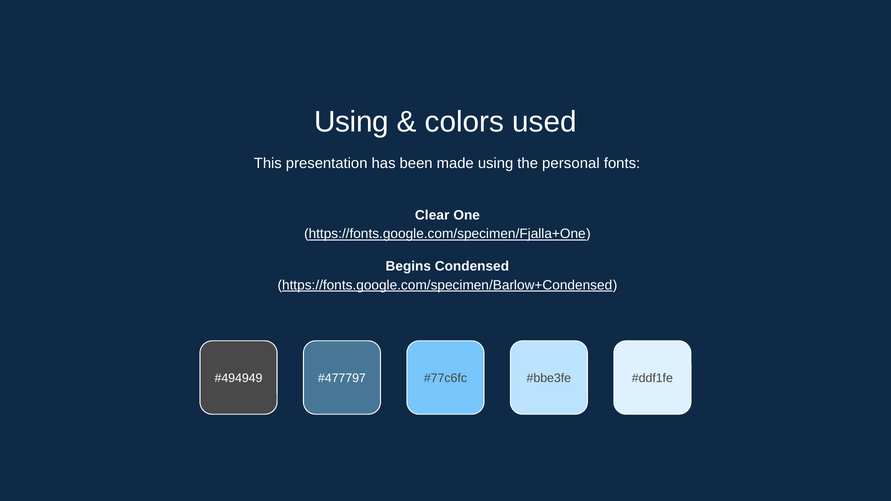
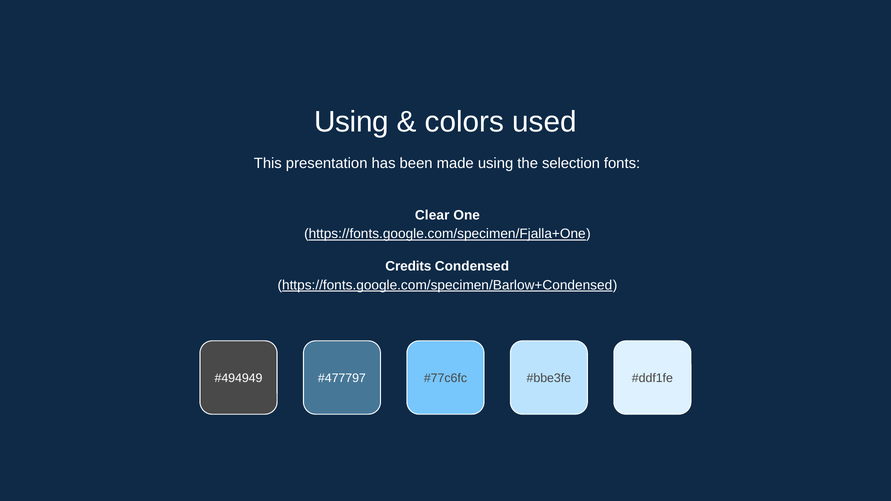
personal: personal -> selection (571, 164)
Begins: Begins -> Credits (408, 266)
